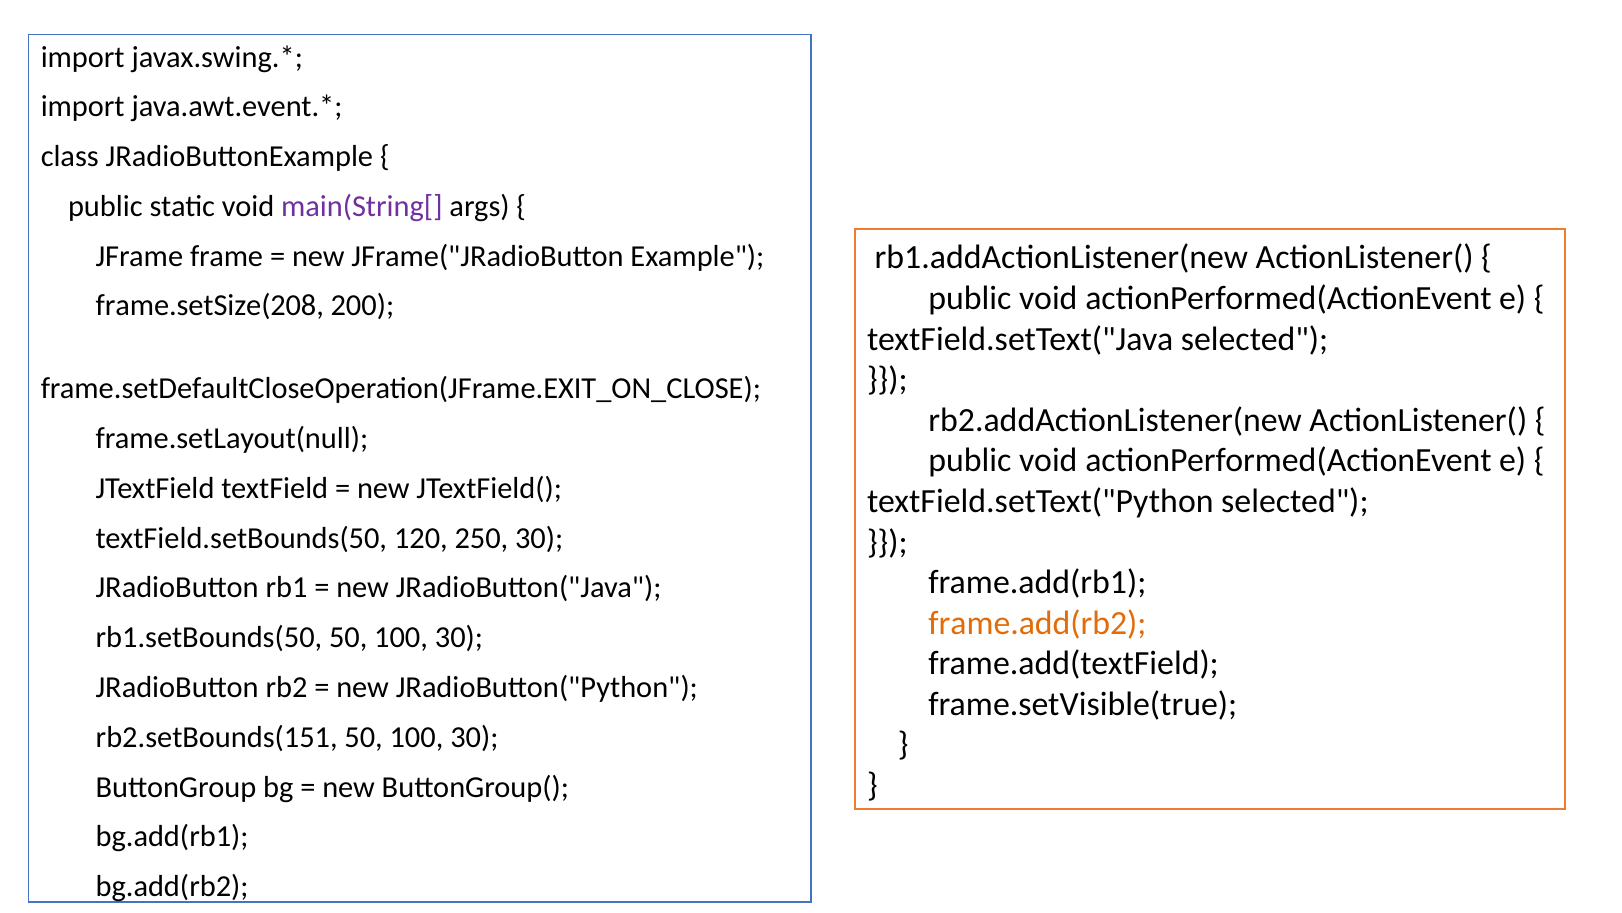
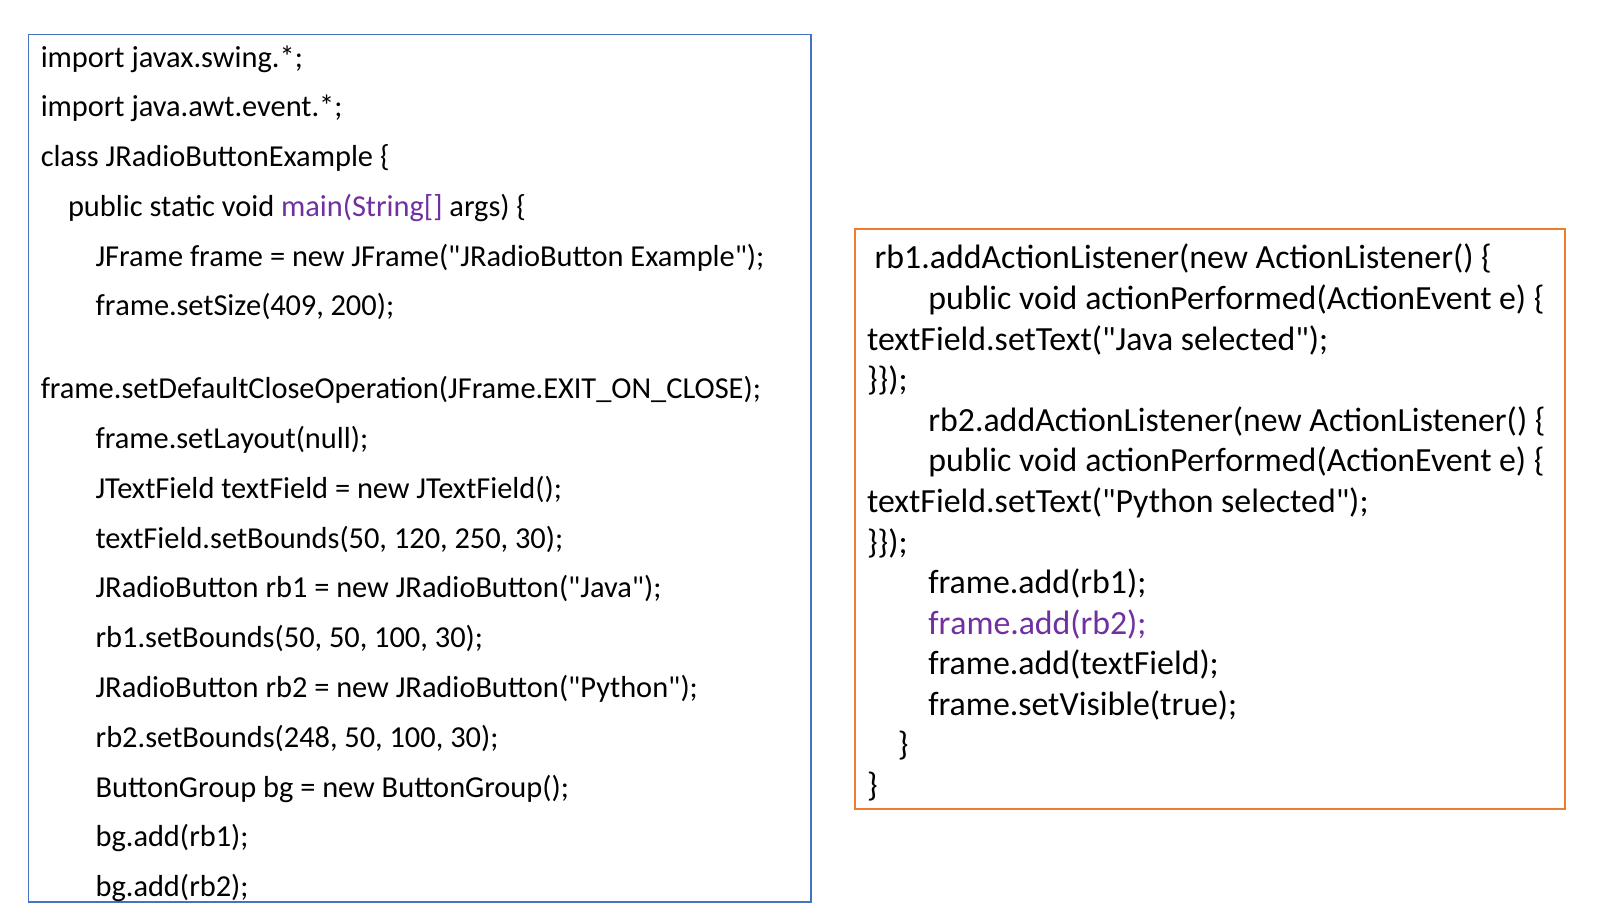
frame.setSize(208: frame.setSize(208 -> frame.setSize(409 (210, 306)
frame.add(rb2 colour: orange -> purple (1037, 623)
rb2.setBounds(151: rb2.setBounds(151 -> rb2.setBounds(248 (217, 737)
